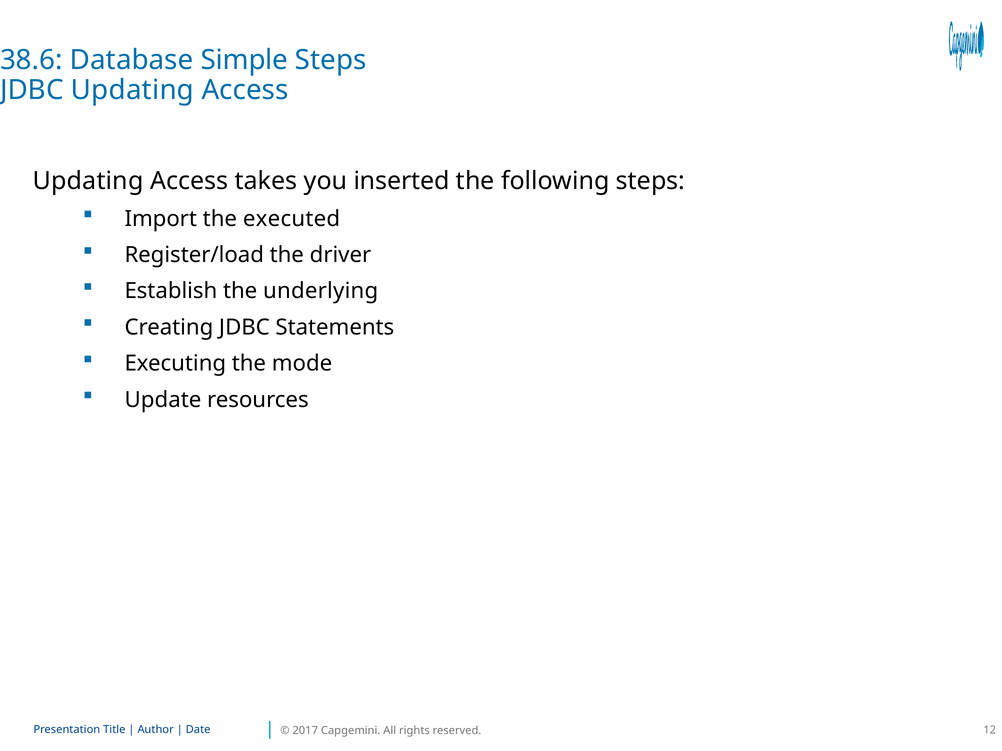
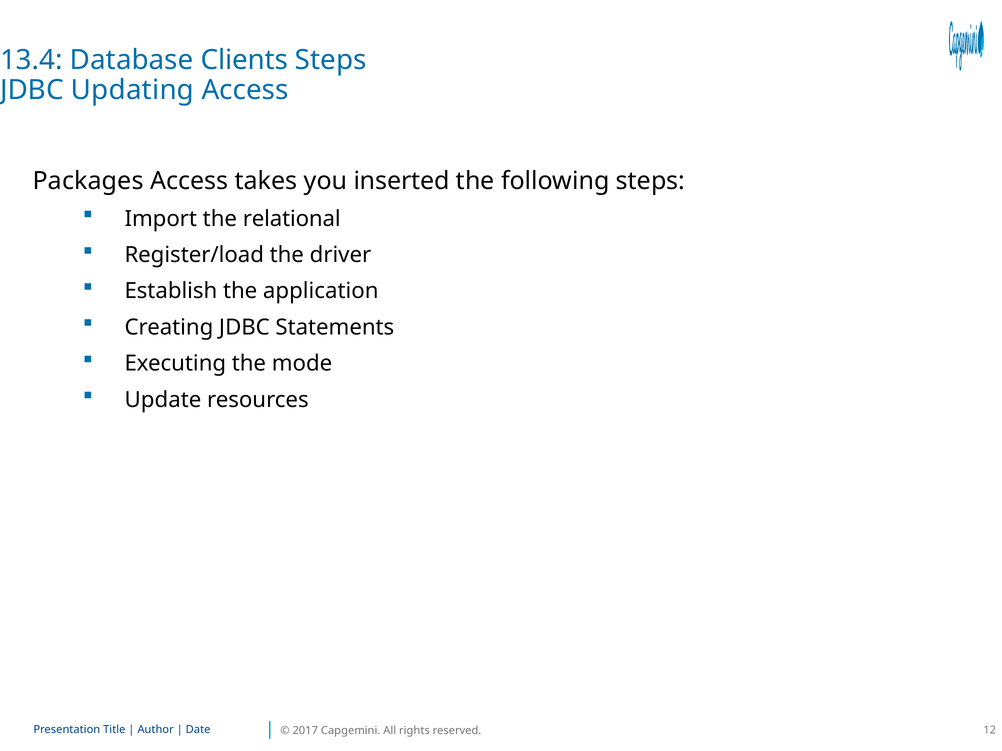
38.6: 38.6 -> 13.4 (31, 60)
Simple: Simple -> Clients (244, 60)
Updating: Updating -> Packages (88, 181)
executed: executed -> relational (292, 219)
underlying: underlying -> application (321, 291)
